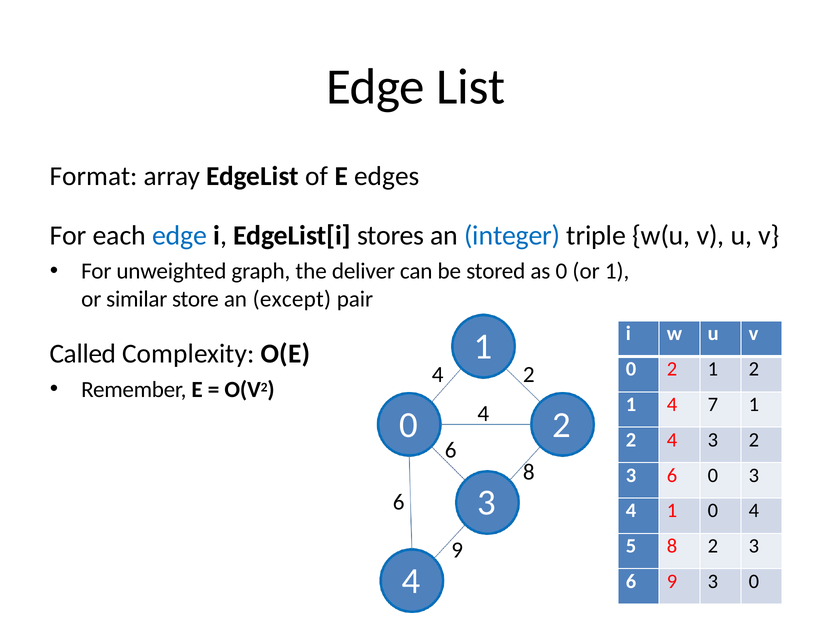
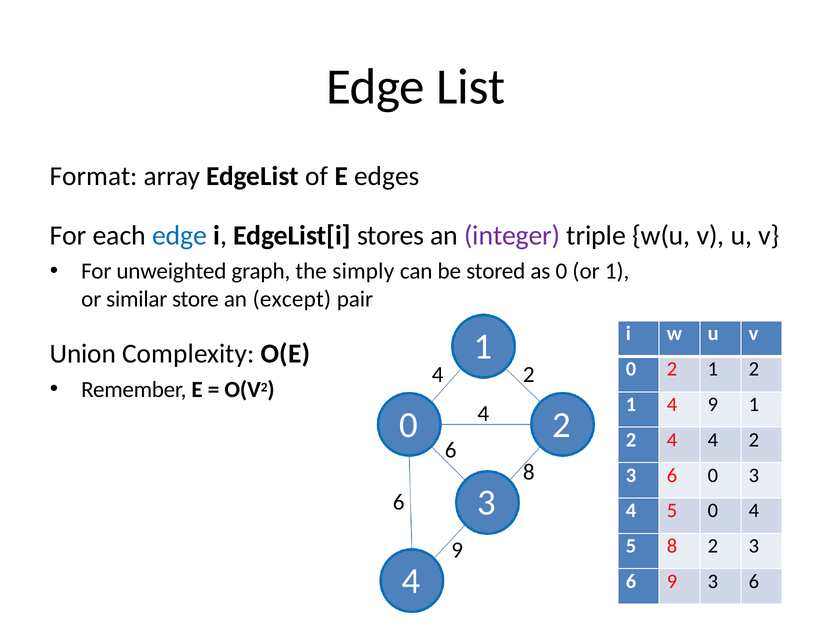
integer colour: blue -> purple (512, 236)
deliver: deliver -> simply (363, 272)
Called: Called -> Union (83, 354)
4 7: 7 -> 9 (713, 405)
2 4 3: 3 -> 4 (713, 440)
1: 1 -> 5 (672, 511)
9 3 0: 0 -> 6 (754, 582)
